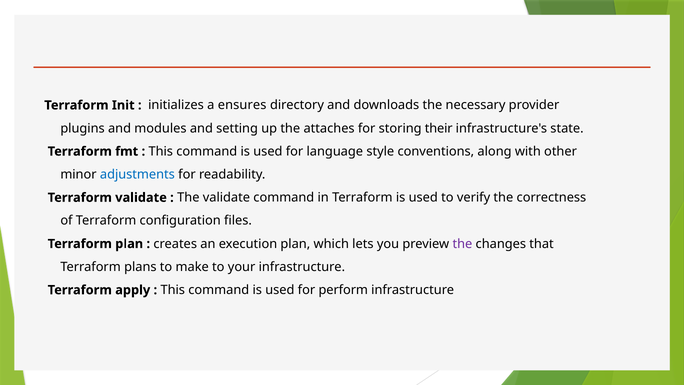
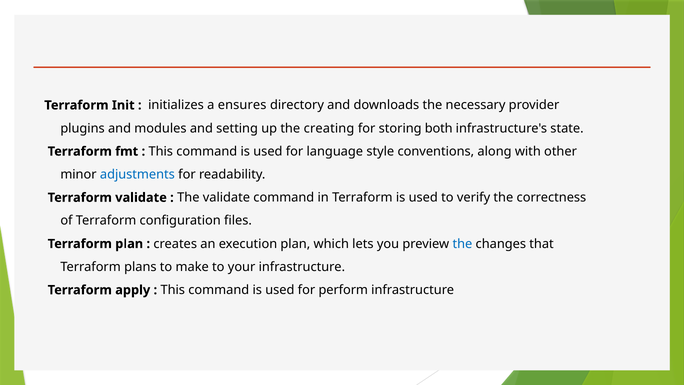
attaches: attaches -> creating (329, 128)
their: their -> both (439, 128)
the colour: purple -> blue (462, 244)
